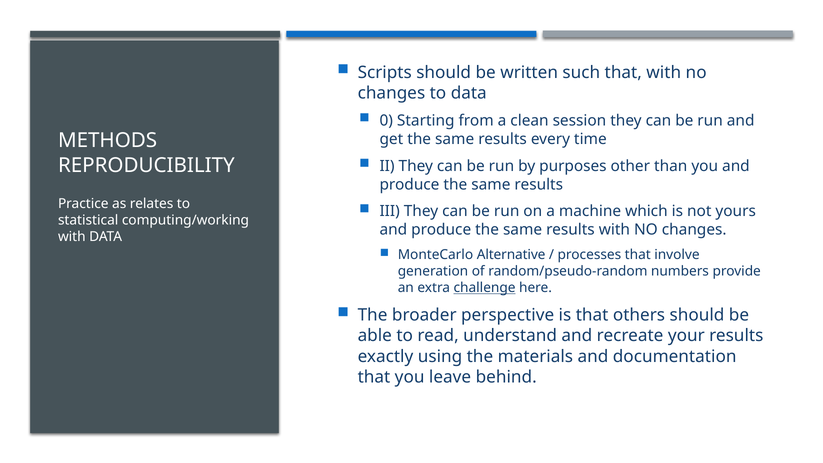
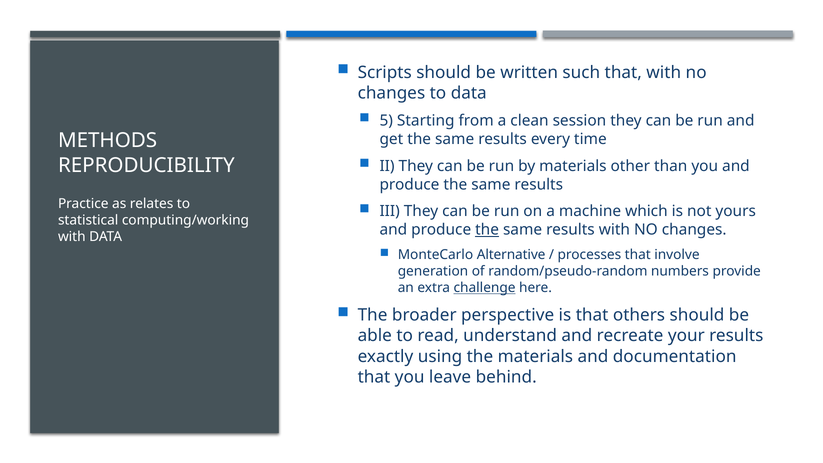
0: 0 -> 5 (386, 121)
by purposes: purposes -> materials (573, 166)
the underline: none -> present (487, 230)
